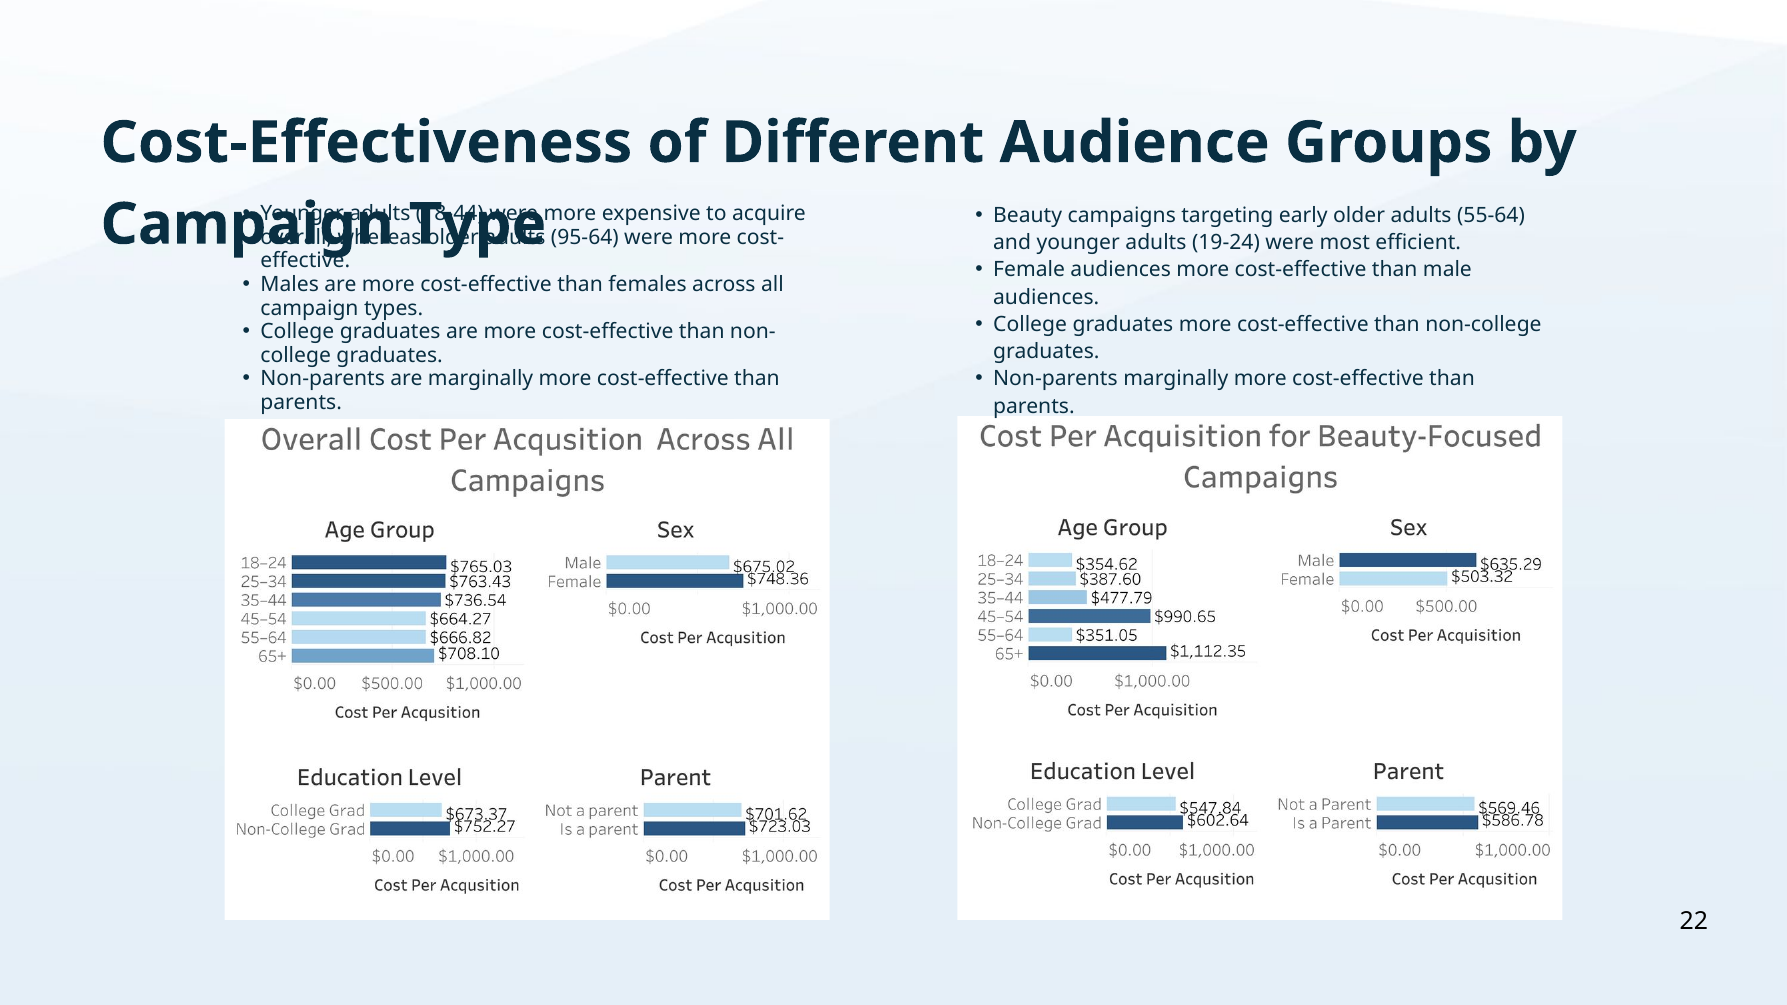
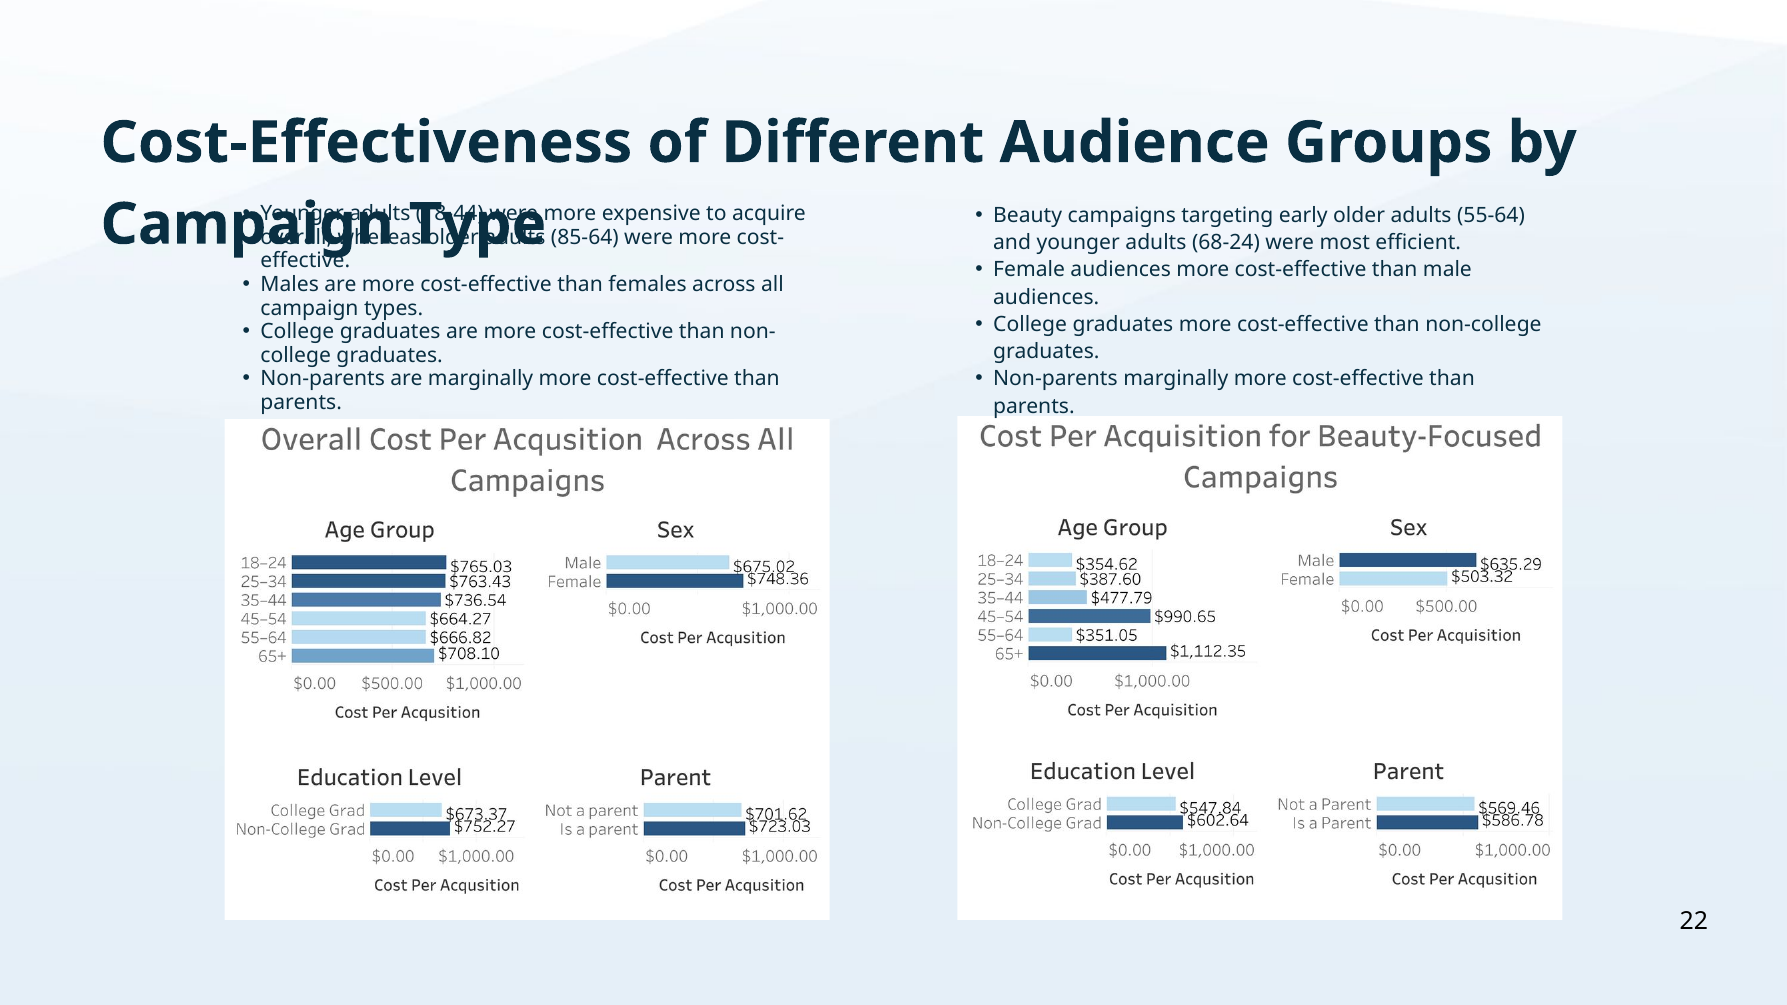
95-64: 95-64 -> 85-64 (585, 237)
19-24: 19-24 -> 68-24 (1226, 243)
